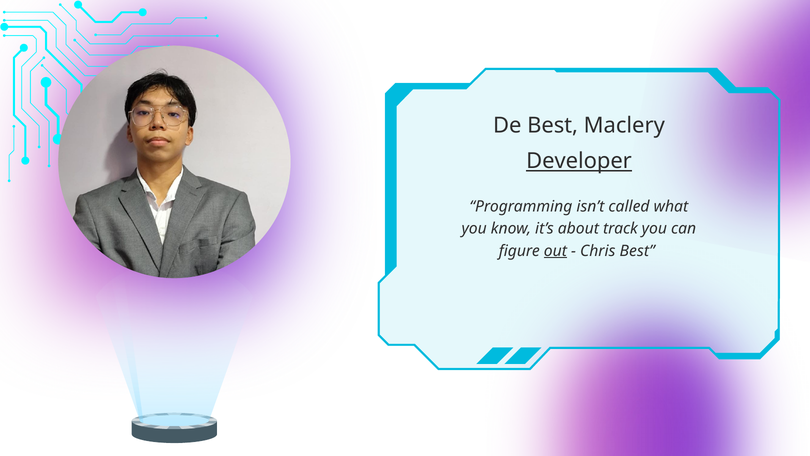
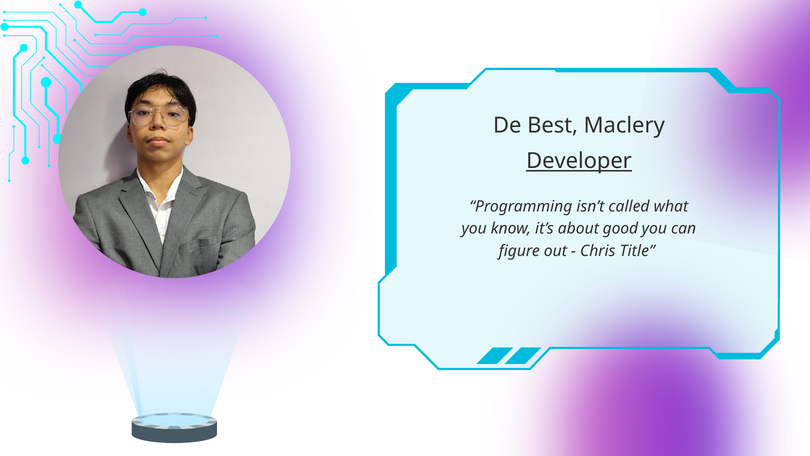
track: track -> good (620, 229)
out underline: present -> none (555, 251)
Chris Best: Best -> Title (637, 251)
